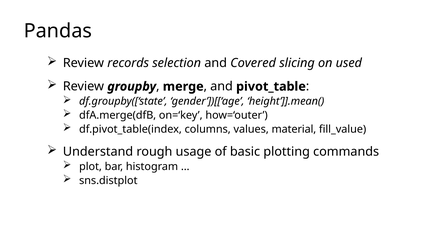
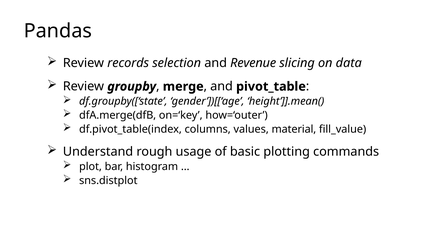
Covered: Covered -> Revenue (253, 63)
used: used -> data (349, 63)
